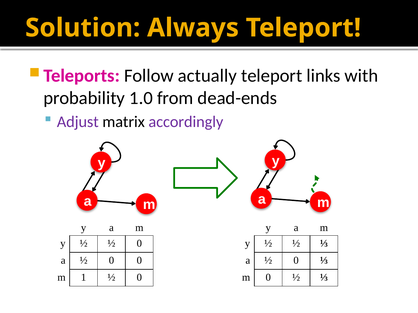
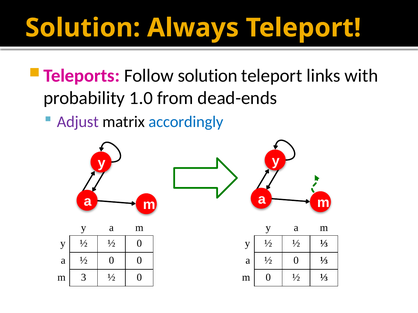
Follow actually: actually -> solution (208, 76)
accordingly colour: purple -> blue (186, 122)
1: 1 -> 3 (84, 278)
